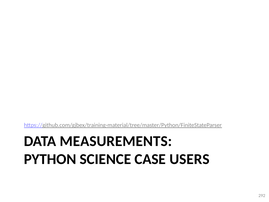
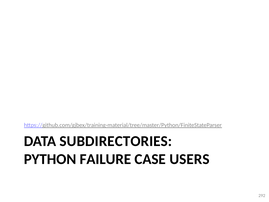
MEASUREMENTS: MEASUREMENTS -> SUBDIRECTORIES (116, 141)
SCIENCE: SCIENCE -> FAILURE (105, 159)
